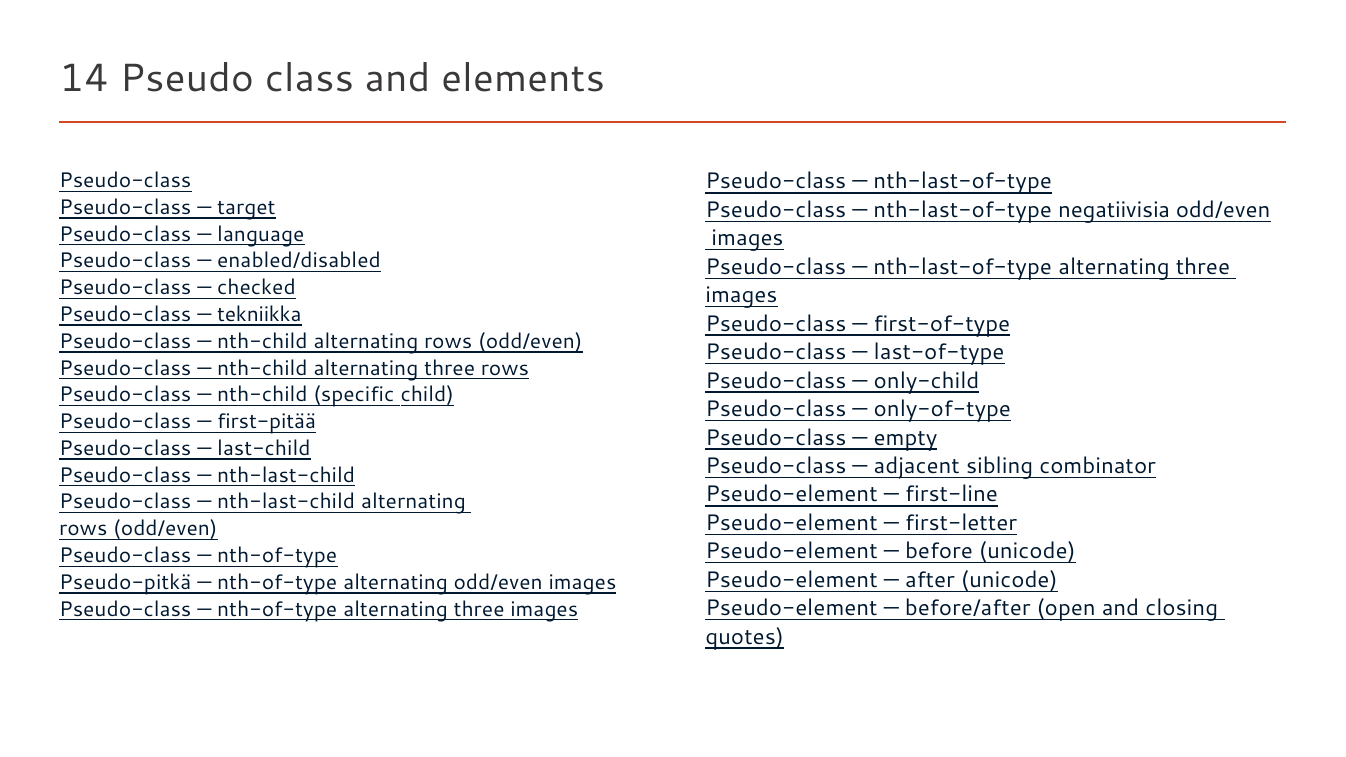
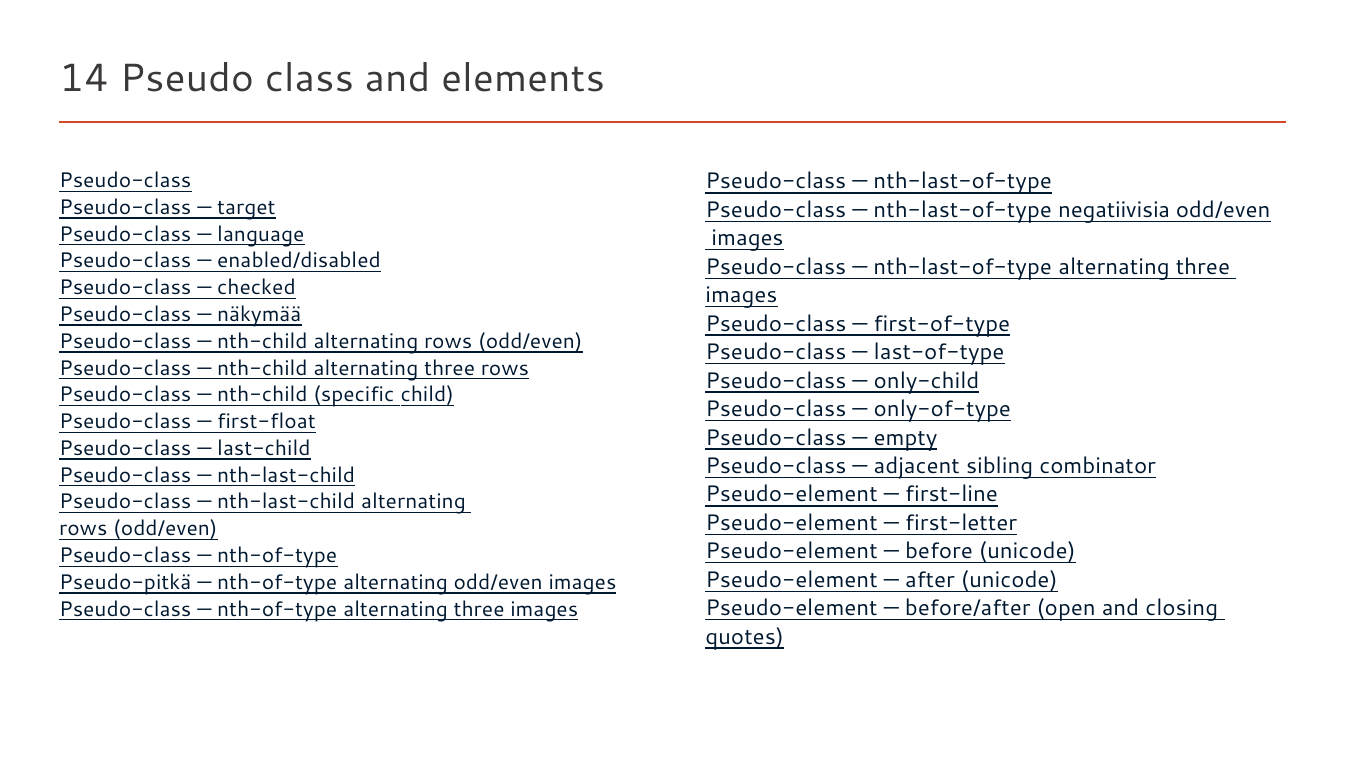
tekniikka: tekniikka -> näkymää (259, 315)
first-pitää: first-pitää -> first-float (266, 422)
